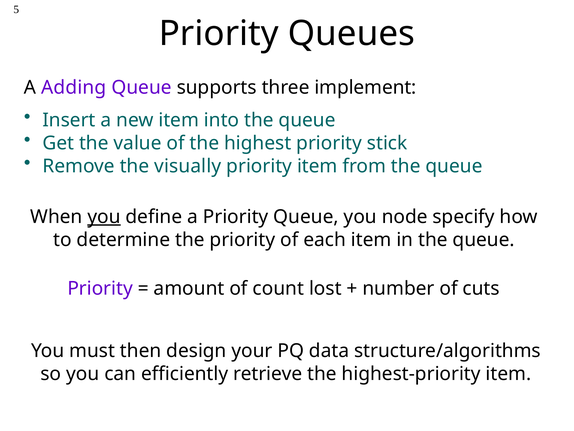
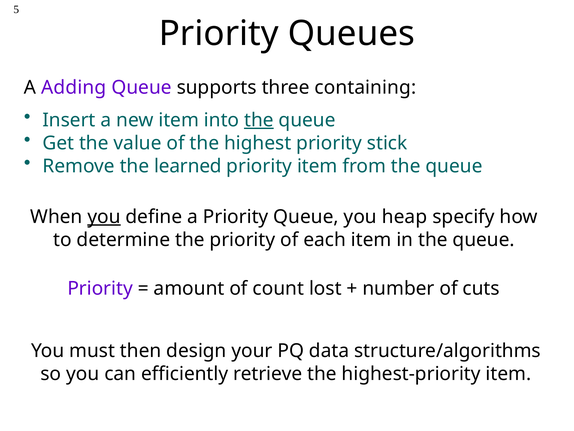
implement: implement -> containing (365, 87)
the underline: none -> present (259, 120)
visually: visually -> learned (188, 166)
node: node -> heap (405, 217)
